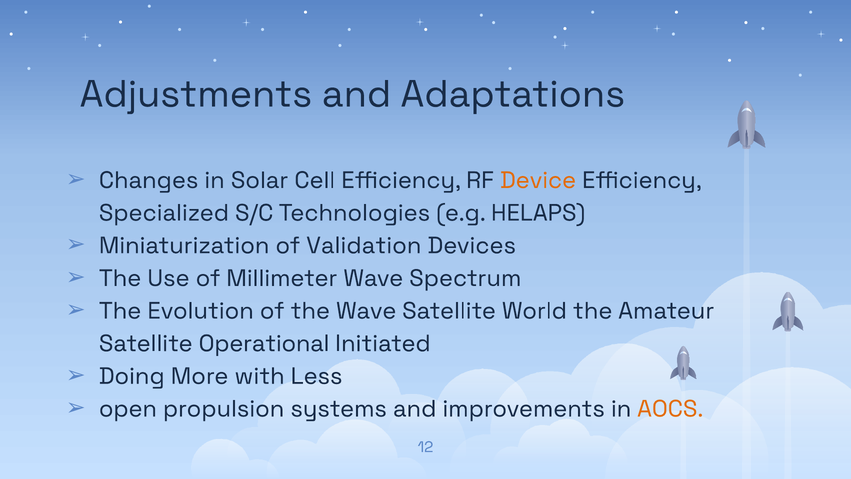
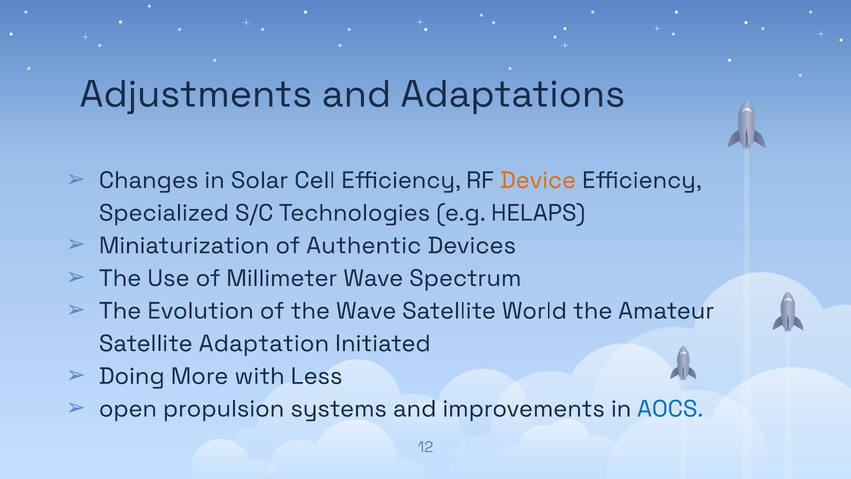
Validation: Validation -> Authentic (364, 245)
Operational: Operational -> Adaptation (264, 343)
AOCS colour: orange -> blue (670, 408)
